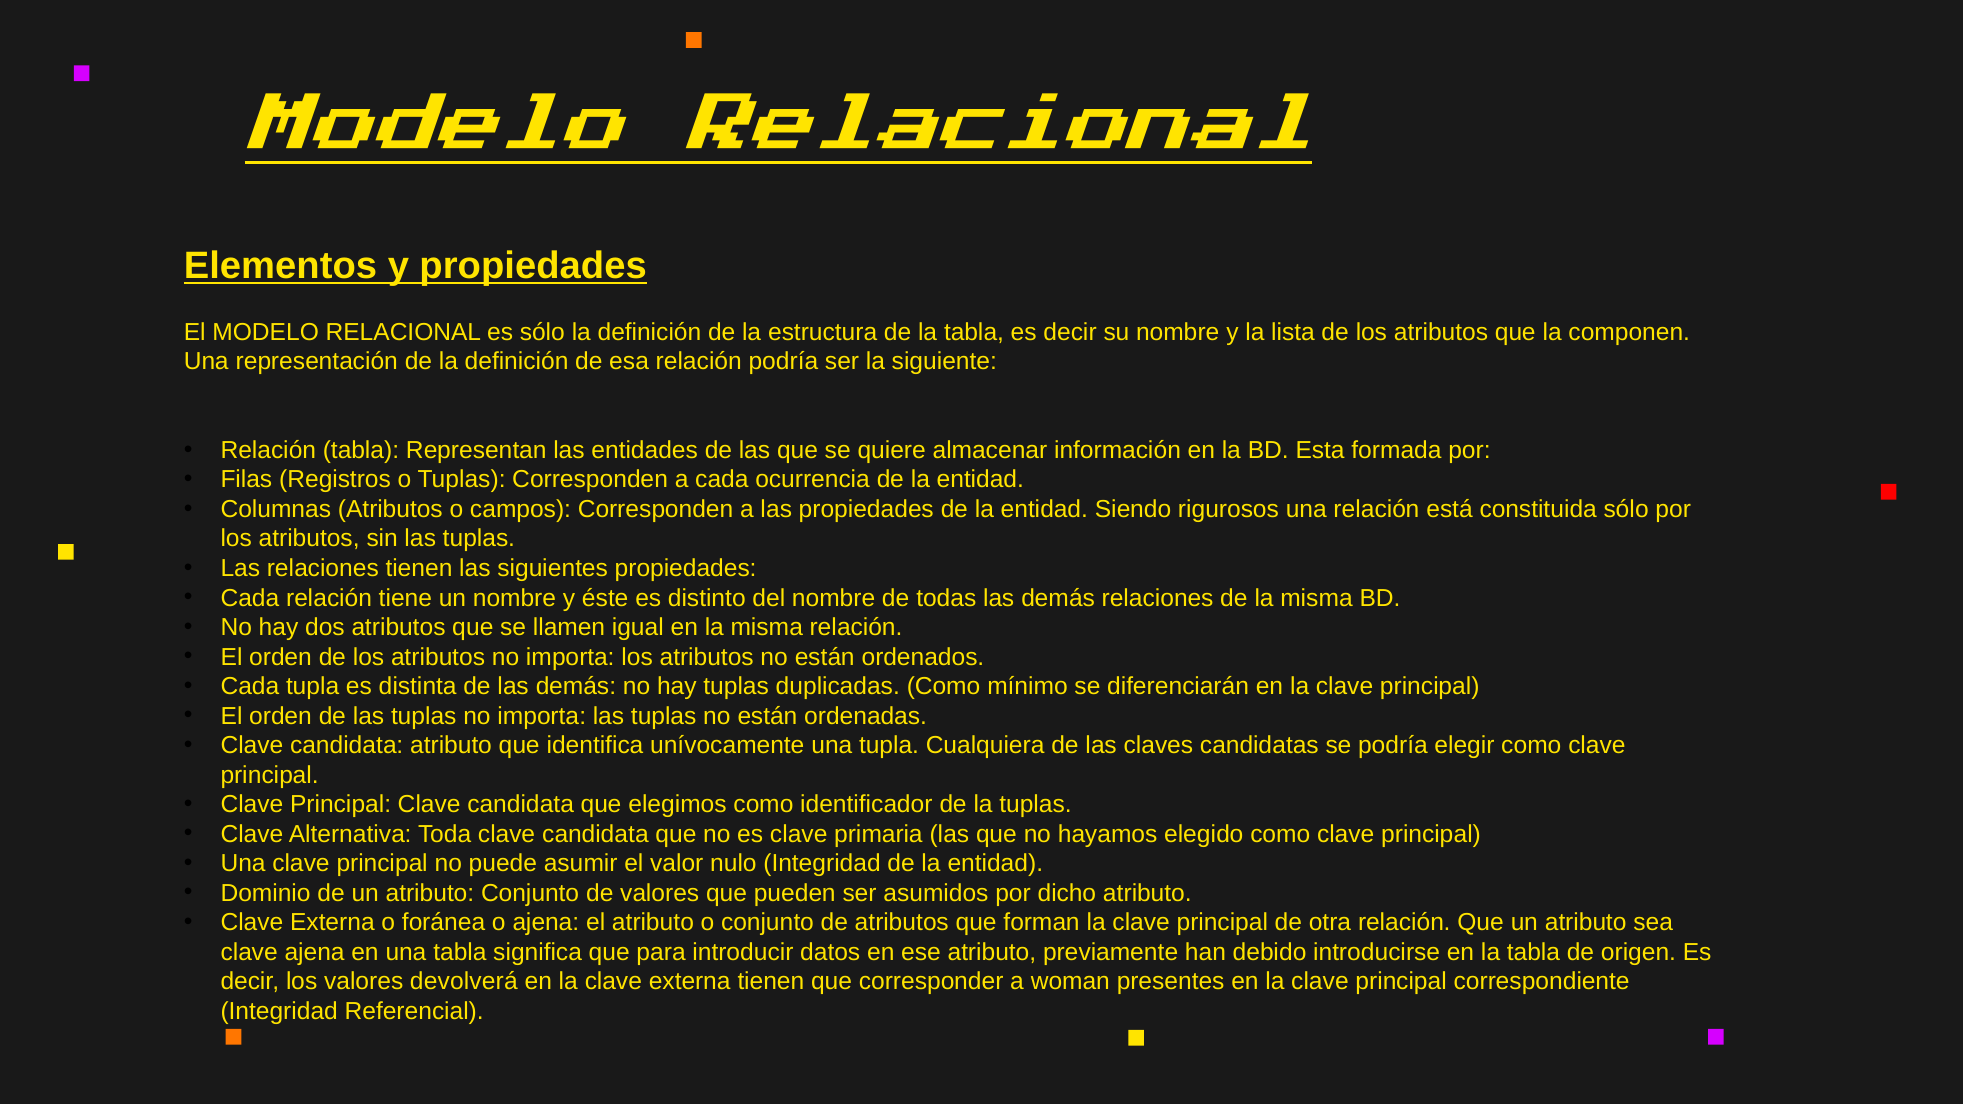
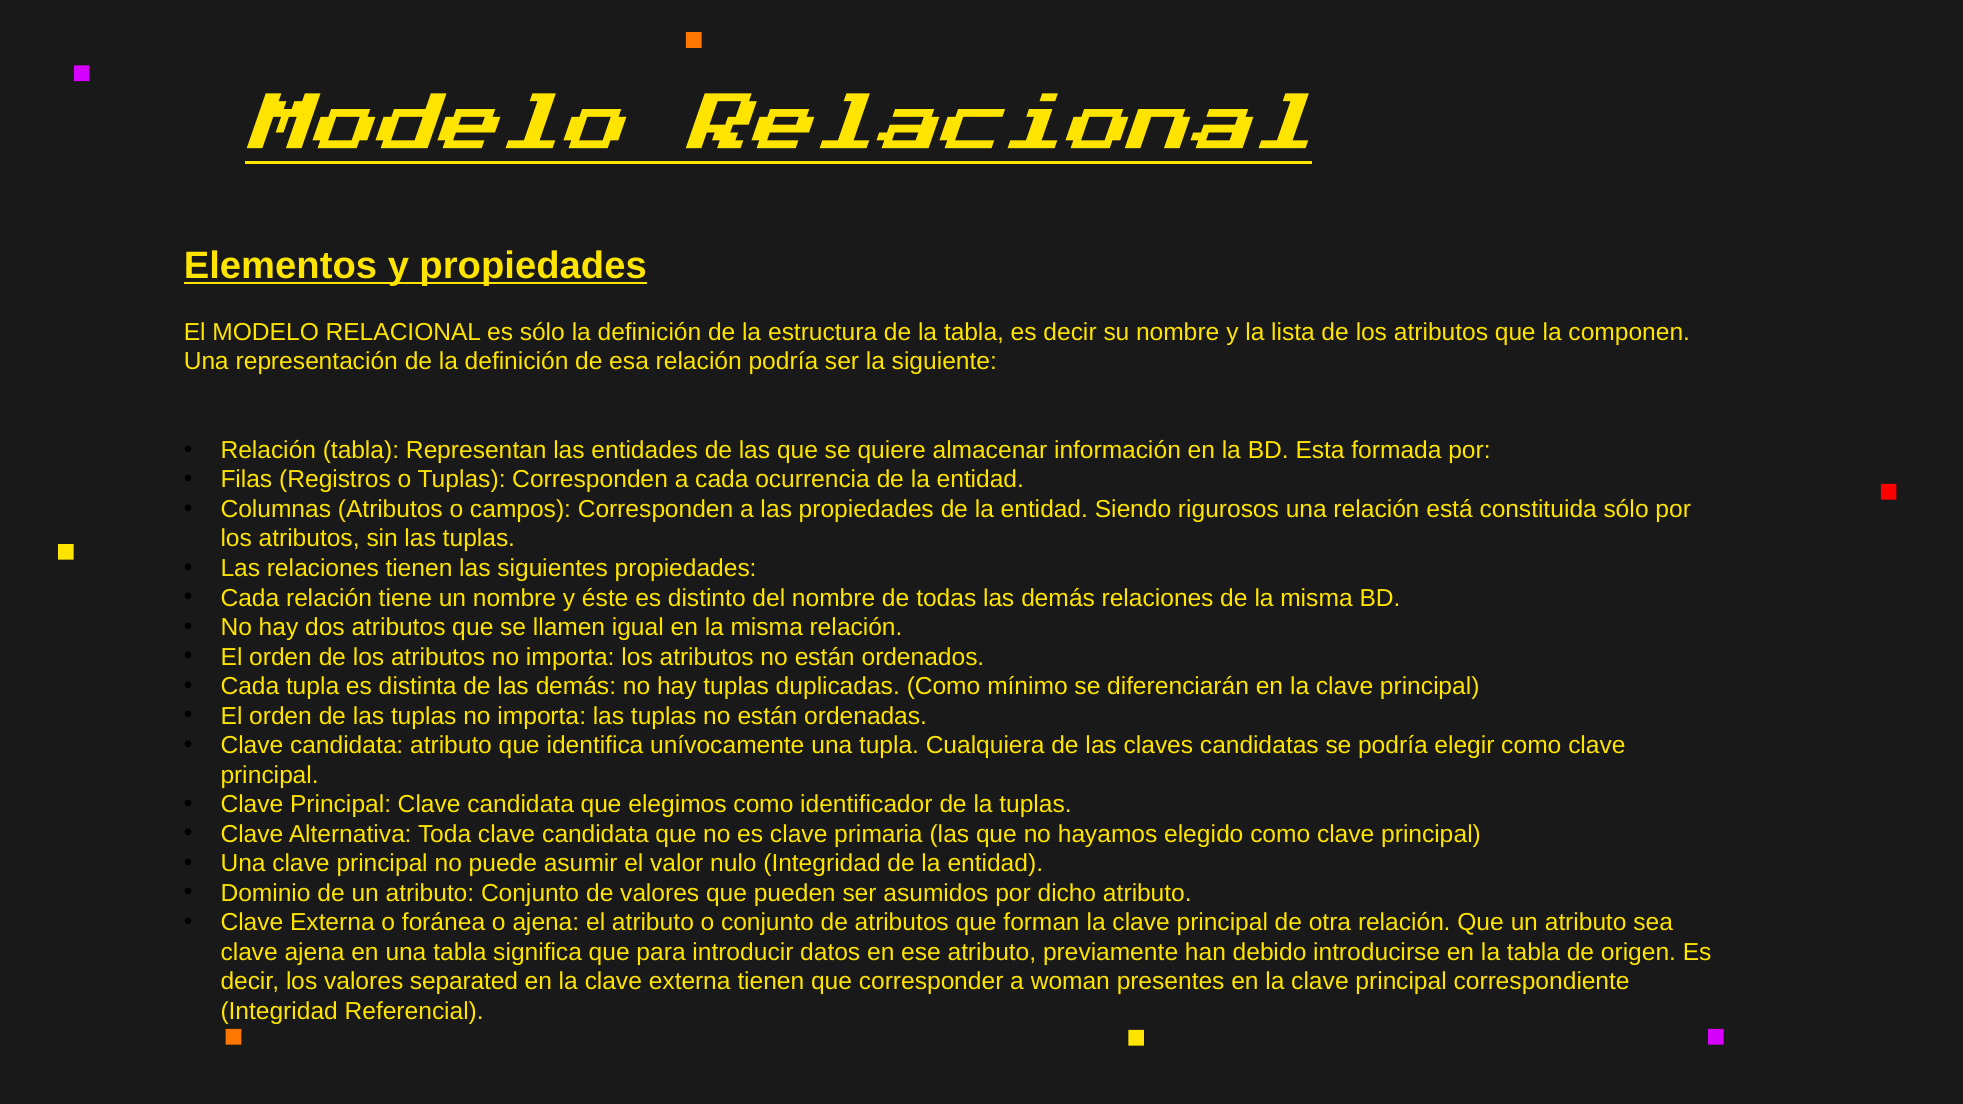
devolverá: devolverá -> separated (464, 982)
